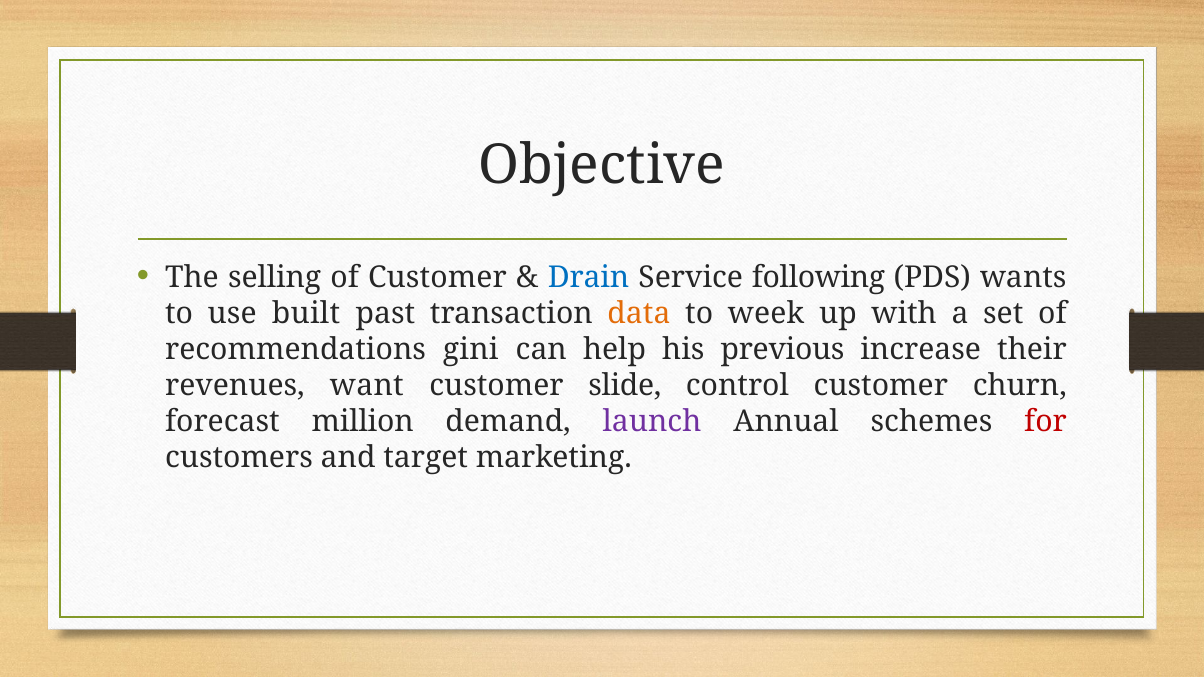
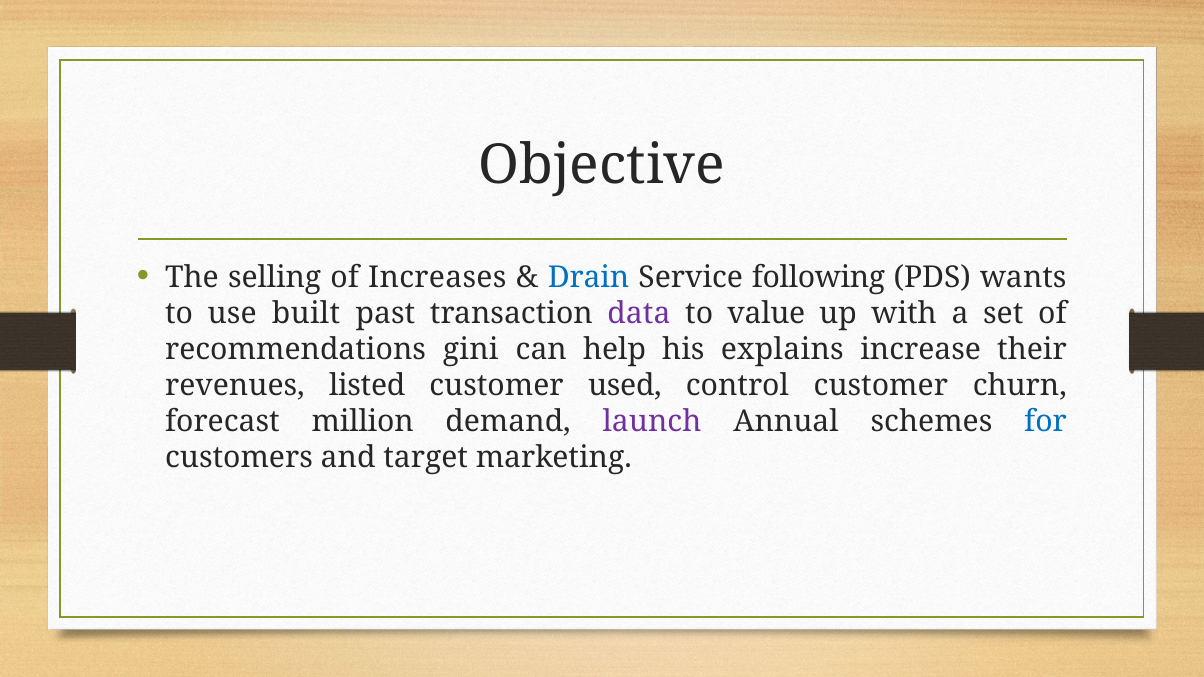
of Customer: Customer -> Increases (437, 277)
data colour: orange -> purple (639, 313)
week: week -> value (766, 313)
previous: previous -> explains (782, 349)
want: want -> listed (367, 386)
slide: slide -> used (625, 386)
for colour: red -> blue (1046, 422)
